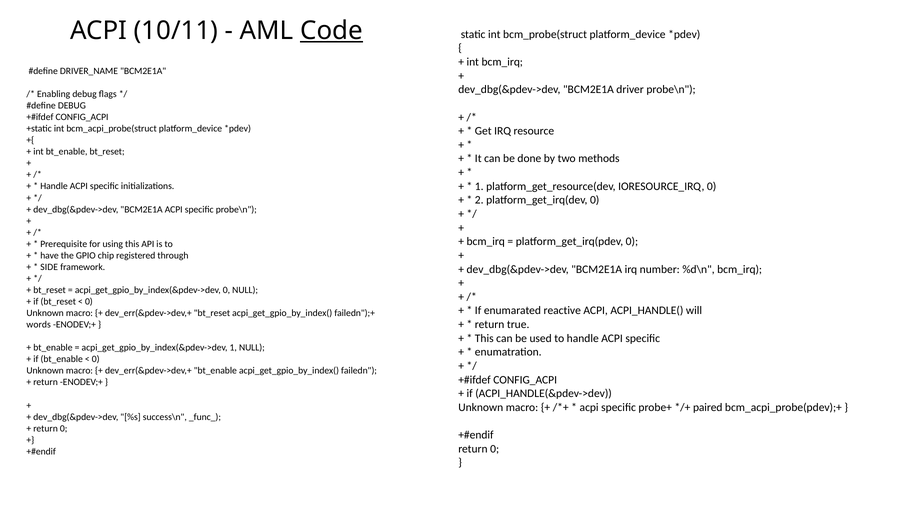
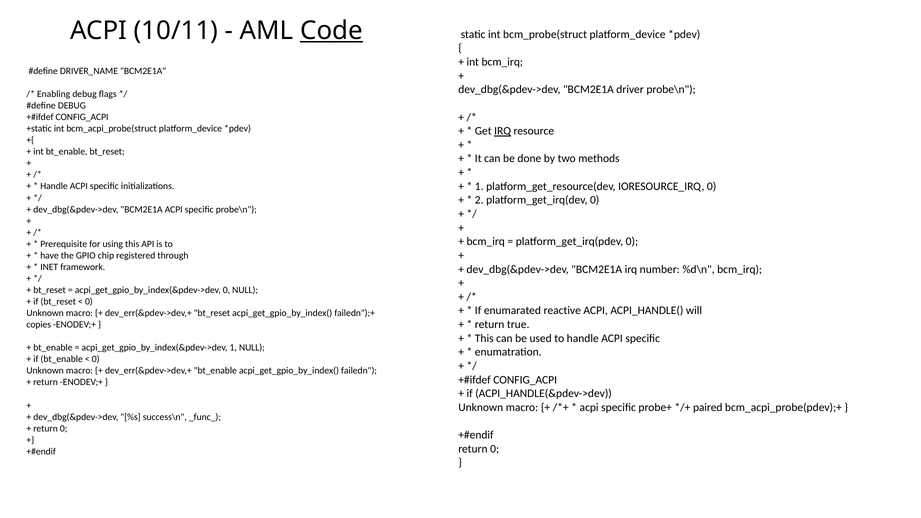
IRQ underline: none -> present (503, 131)
SIDE: SIDE -> INET (49, 267)
words: words -> copies (39, 325)
